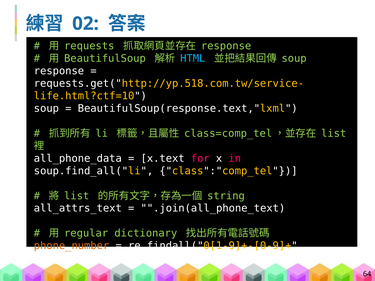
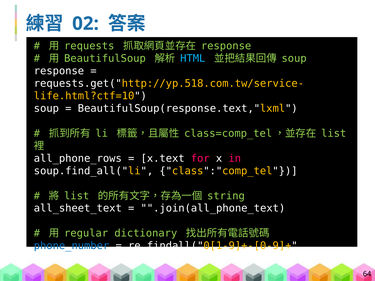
all_phone_data: all_phone_data -> all_phone_rows (78, 158)
all_attrs_text: all_attrs_text -> all_sheet_text (78, 208)
phone_number colour: orange -> blue (71, 246)
